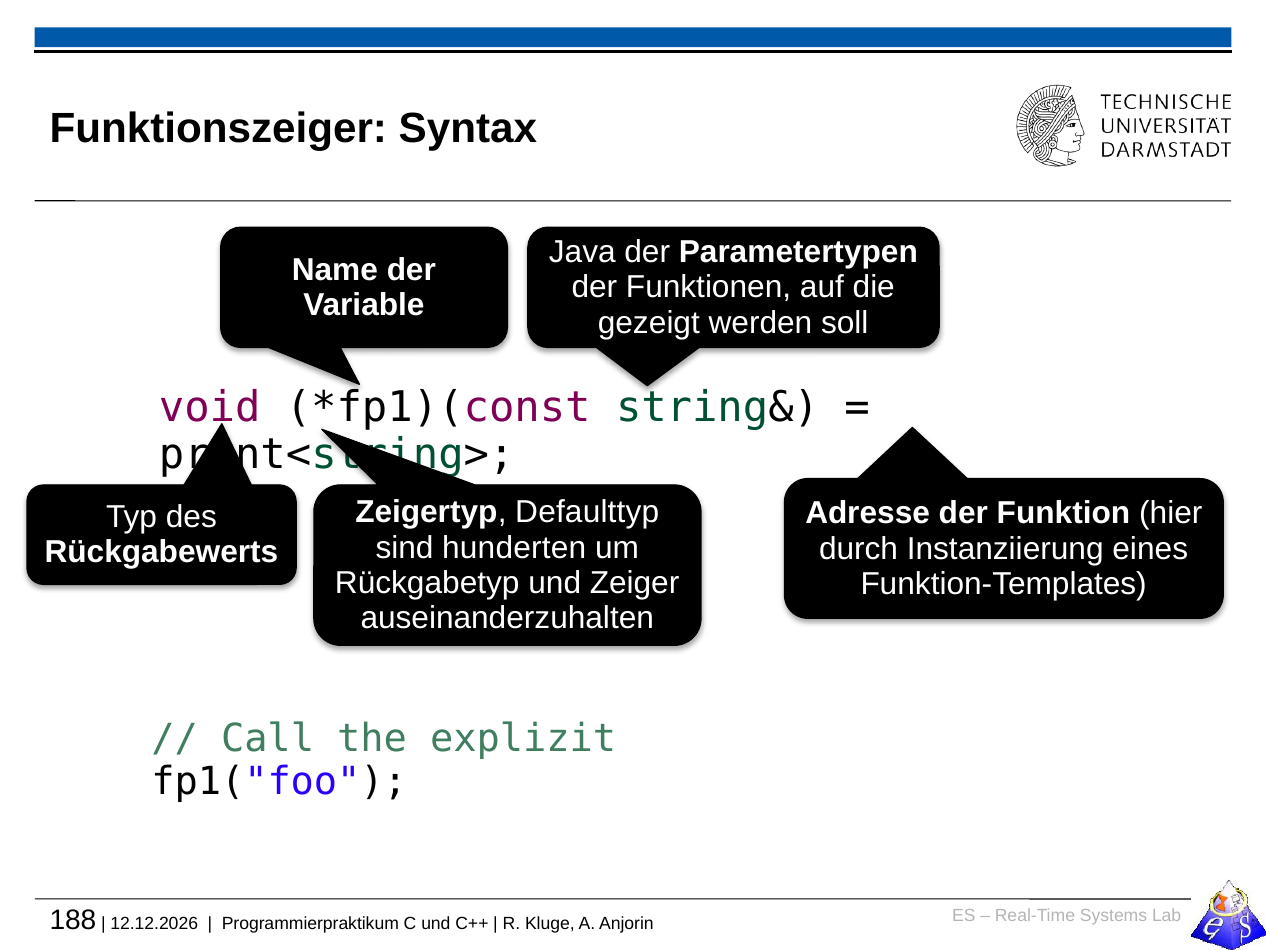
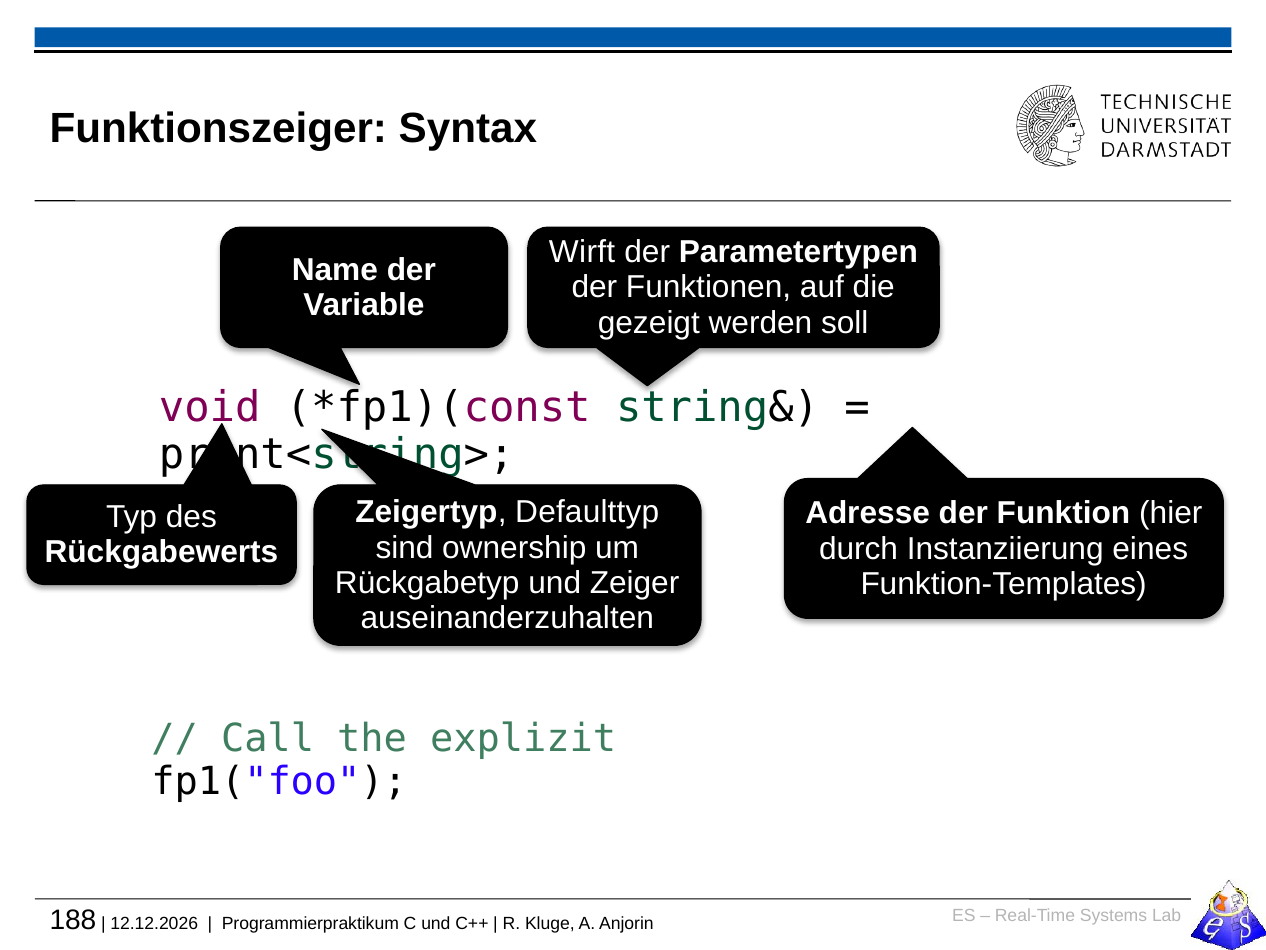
Java: Java -> Wirft (582, 252)
hunderten: hunderten -> ownership (514, 547)
